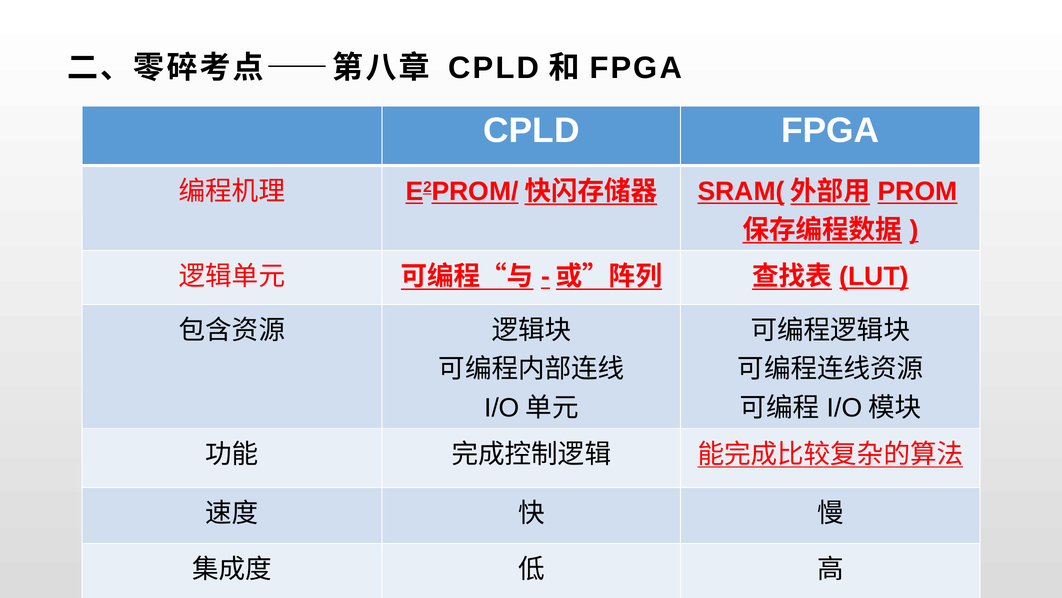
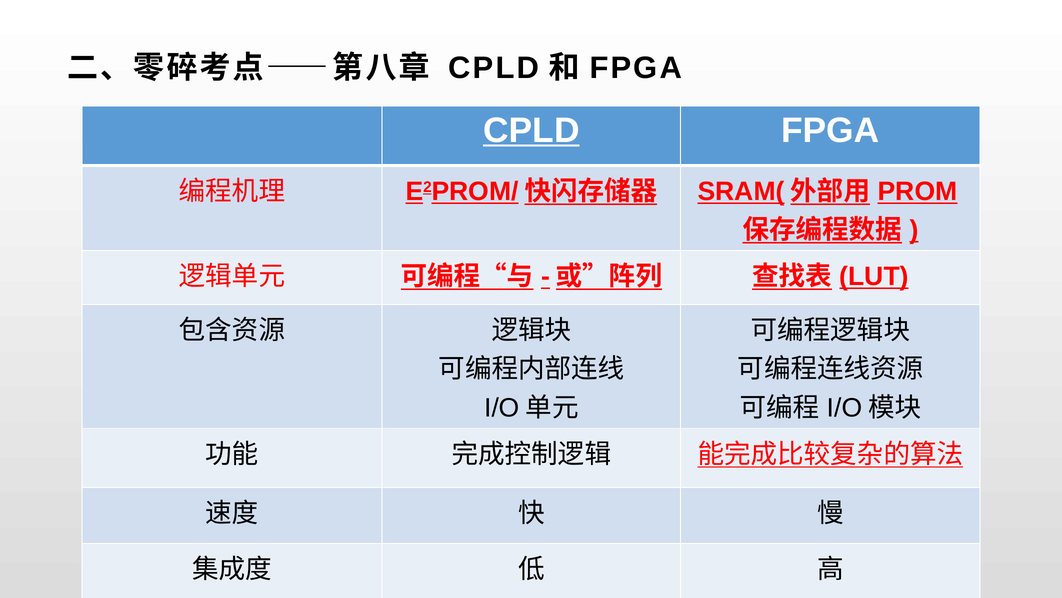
CPLD underline: none -> present (531, 130)
